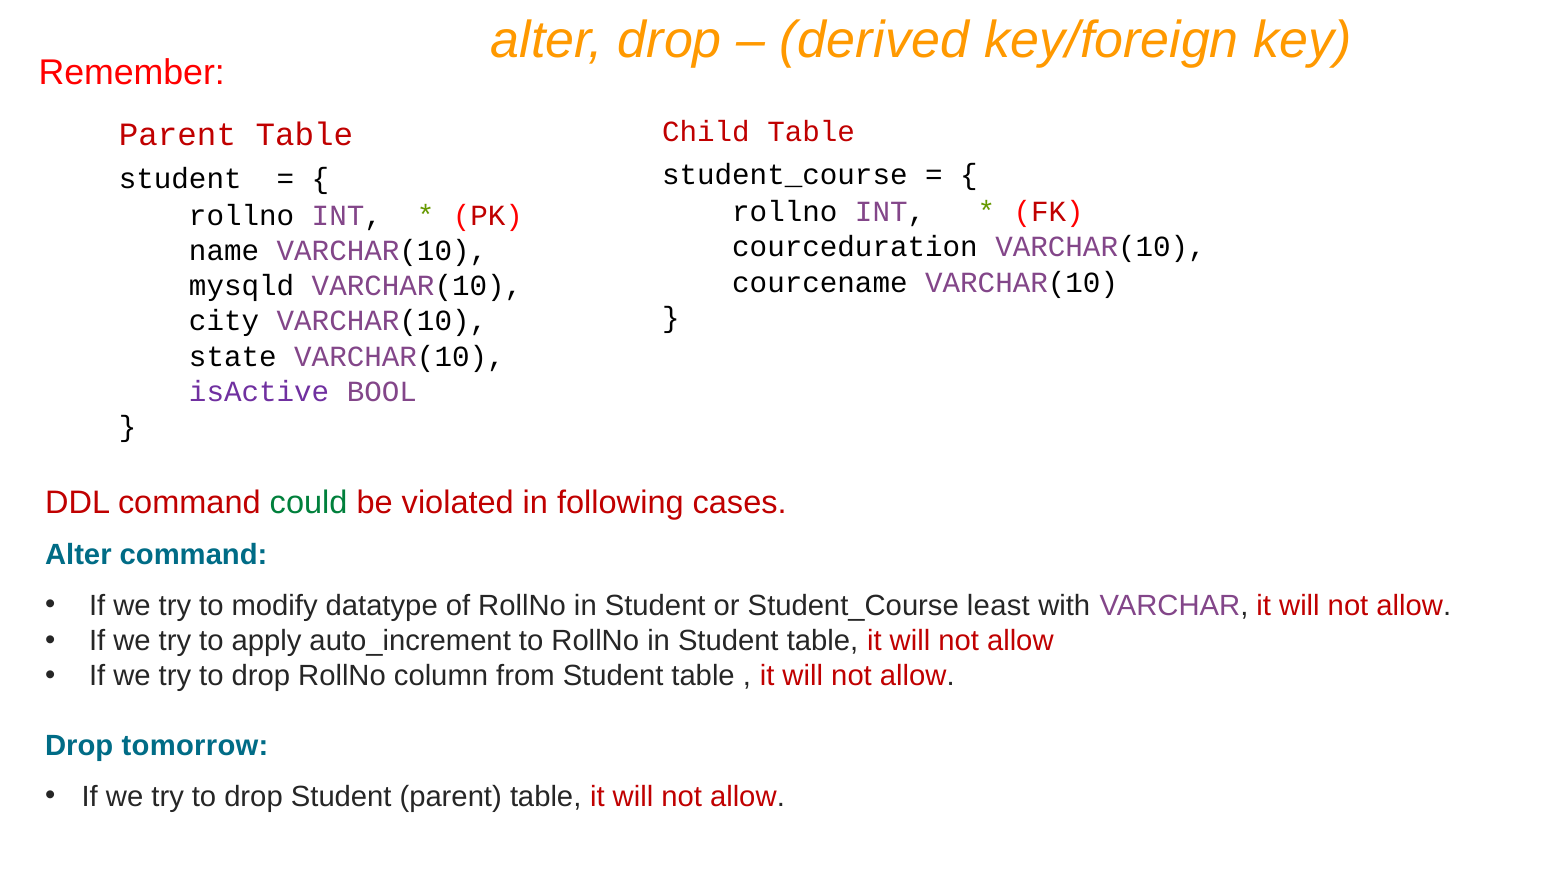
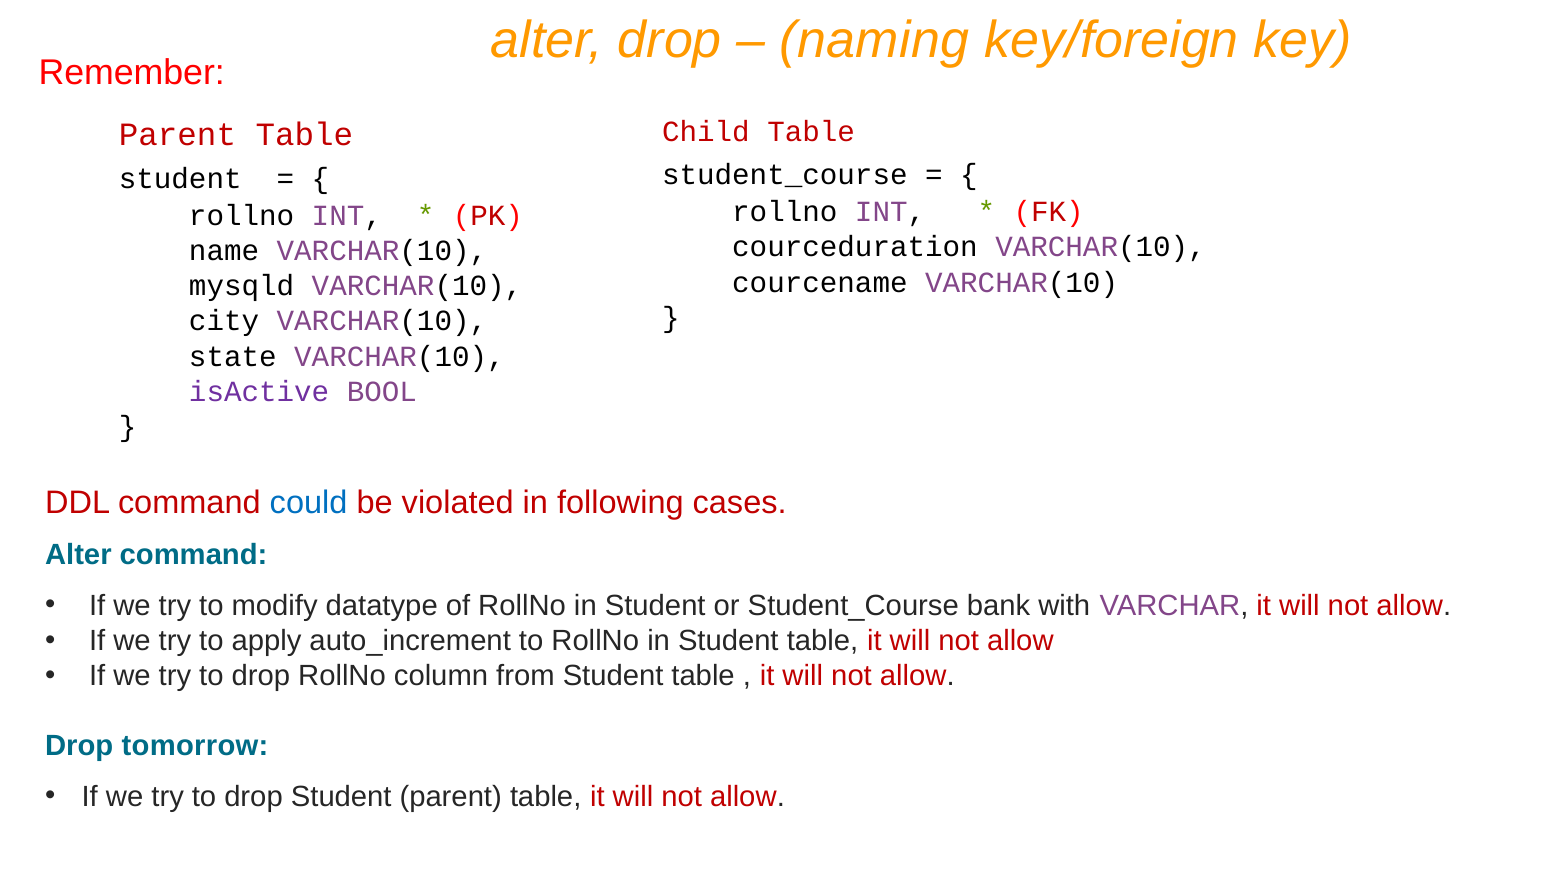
derived: derived -> naming (875, 41)
could colour: green -> blue (309, 503)
least: least -> bank (999, 606)
